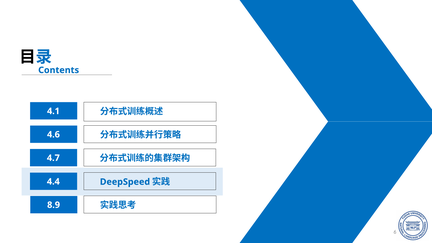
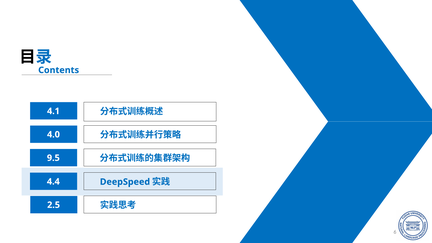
4.6: 4.6 -> 4.0 (53, 135)
4.7: 4.7 -> 9.5 (53, 158)
8.9: 8.9 -> 2.5 (54, 205)
